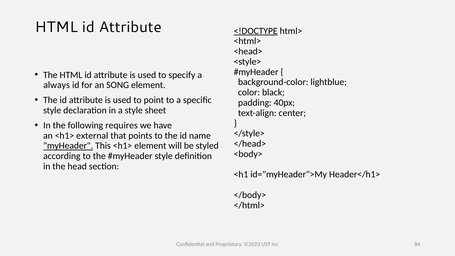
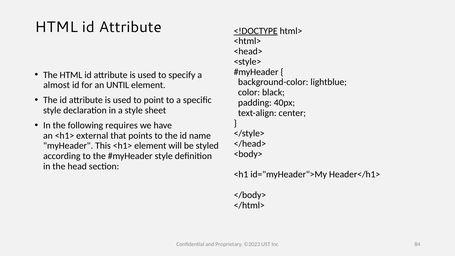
always: always -> almost (57, 85)
SONG: SONG -> UNTIL (118, 85)
myHeader underline: present -> none (68, 146)
